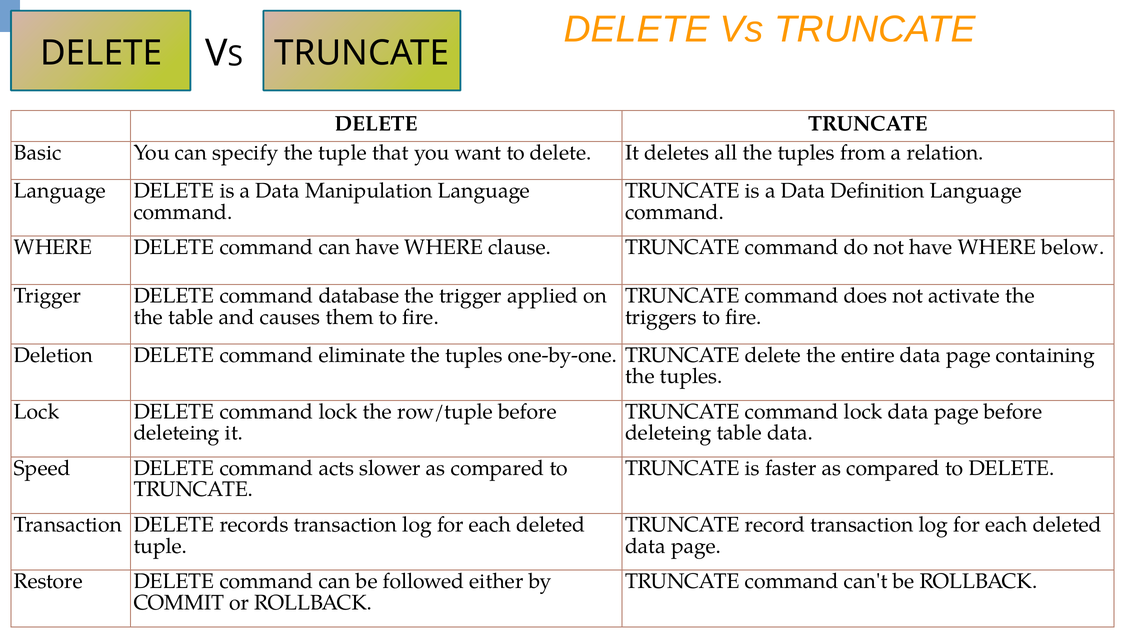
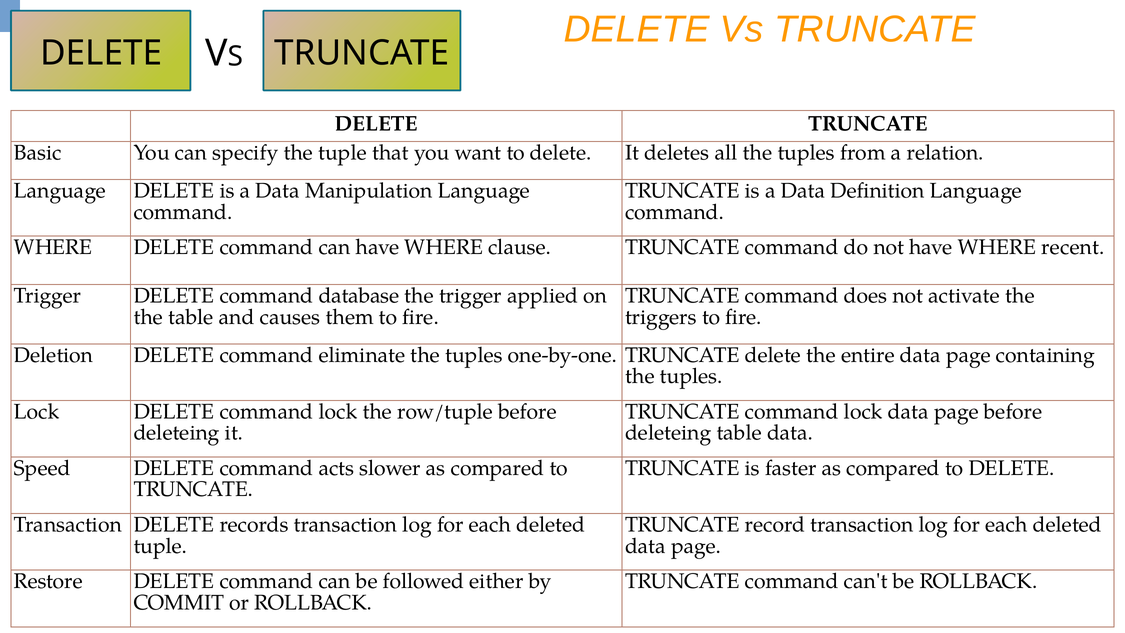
below: below -> recent (1073, 247)
